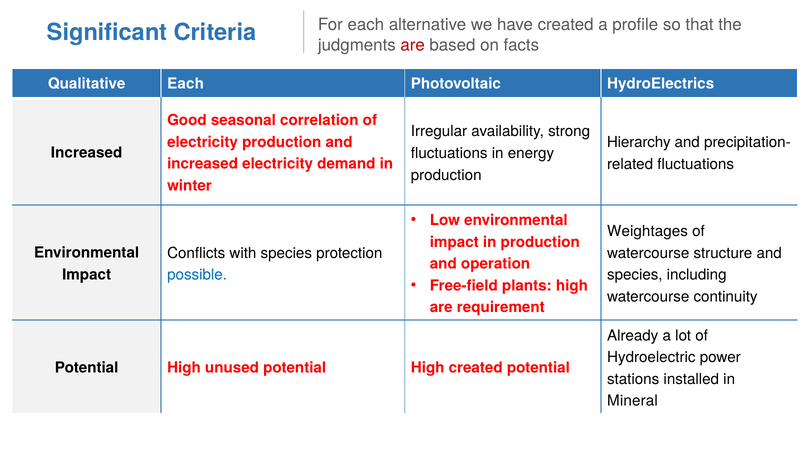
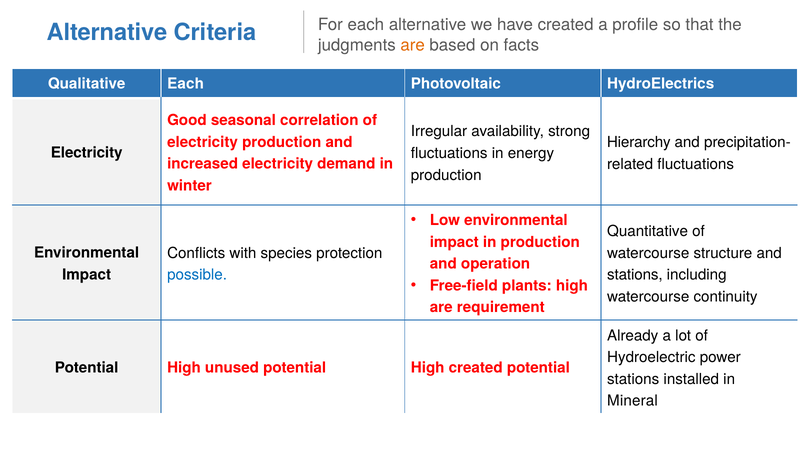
Significant: Significant -> Alternative (107, 32)
are colour: red -> orange (413, 45)
Increased: Increased -> Electricity (87, 153)
Weightages: Weightages -> Quantitative (648, 231)
species: species -> stations (635, 275)
